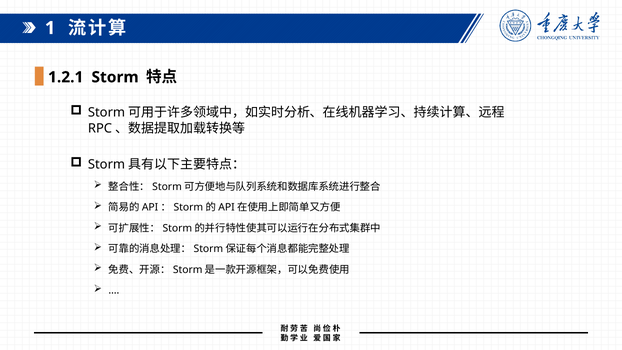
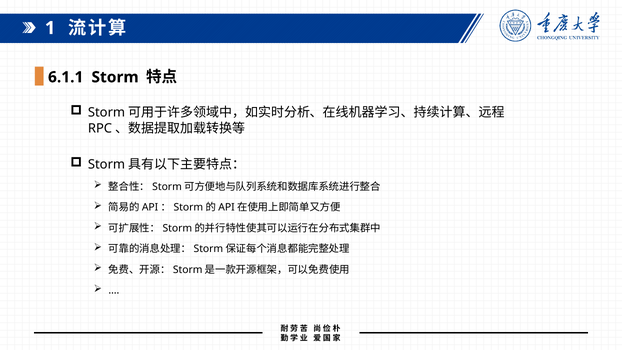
1.2.1: 1.2.1 -> 6.1.1 (66, 77)
